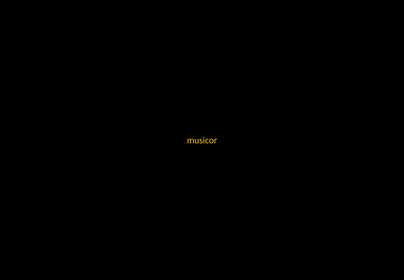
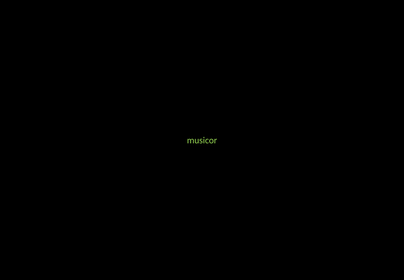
musicor colour: yellow -> light green (202, 140)
